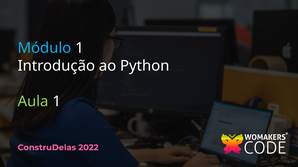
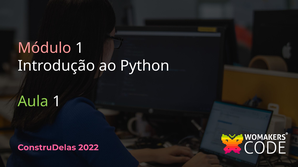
Módulo colour: light blue -> pink (45, 48)
